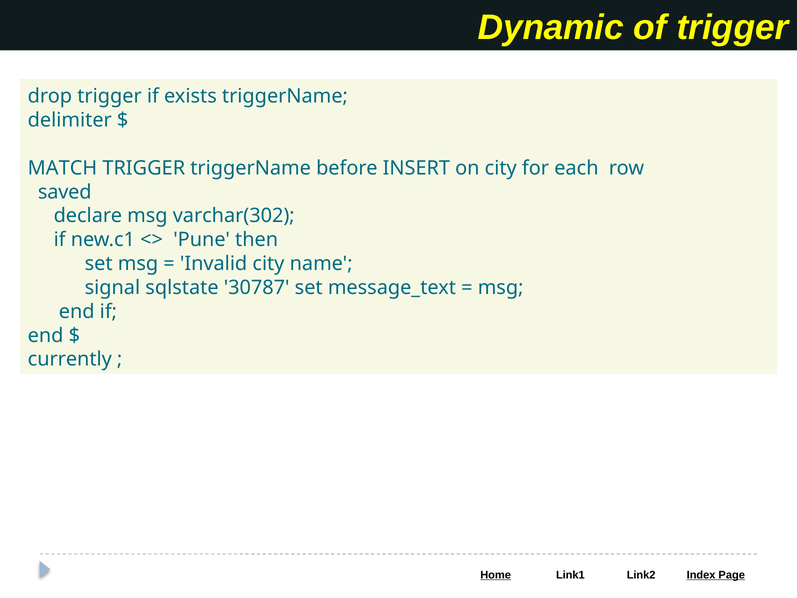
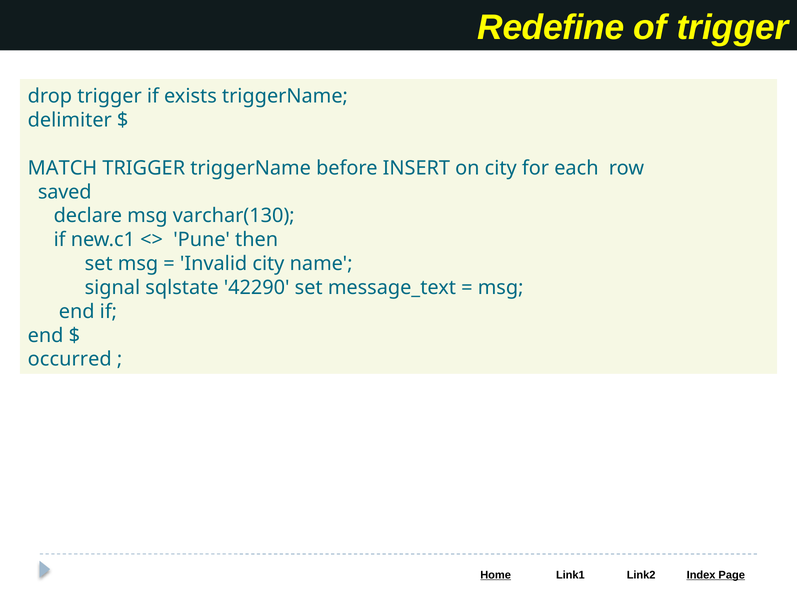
Dynamic: Dynamic -> Redefine (551, 28)
varchar(302: varchar(302 -> varchar(130 (234, 216)
30787: 30787 -> 42290 (257, 288)
currently: currently -> occurred (70, 359)
